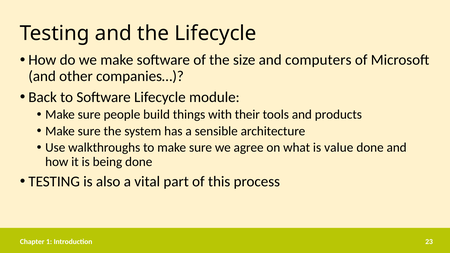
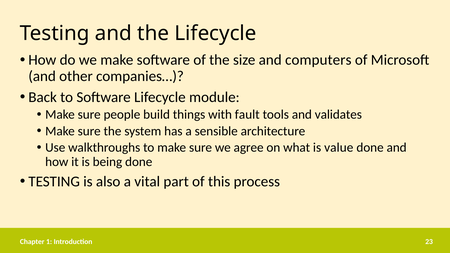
their: their -> fault (247, 115)
products: products -> validates (338, 115)
